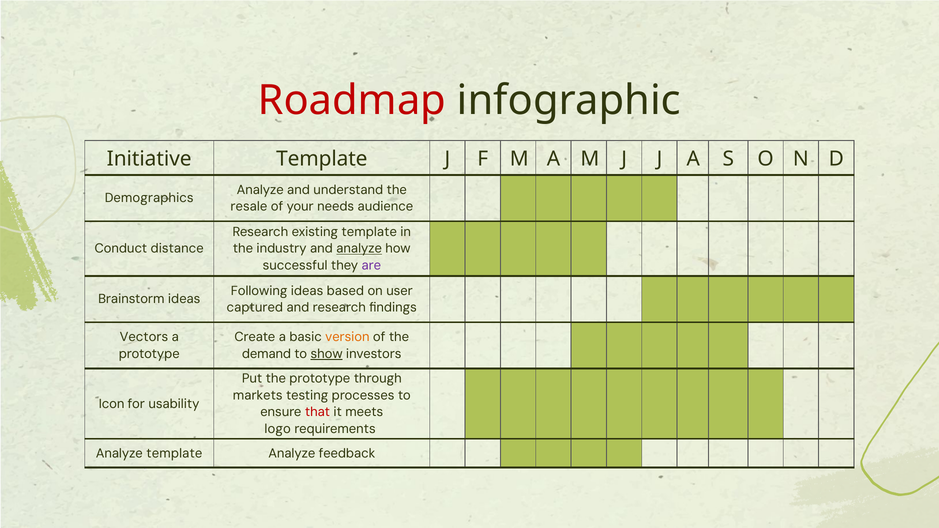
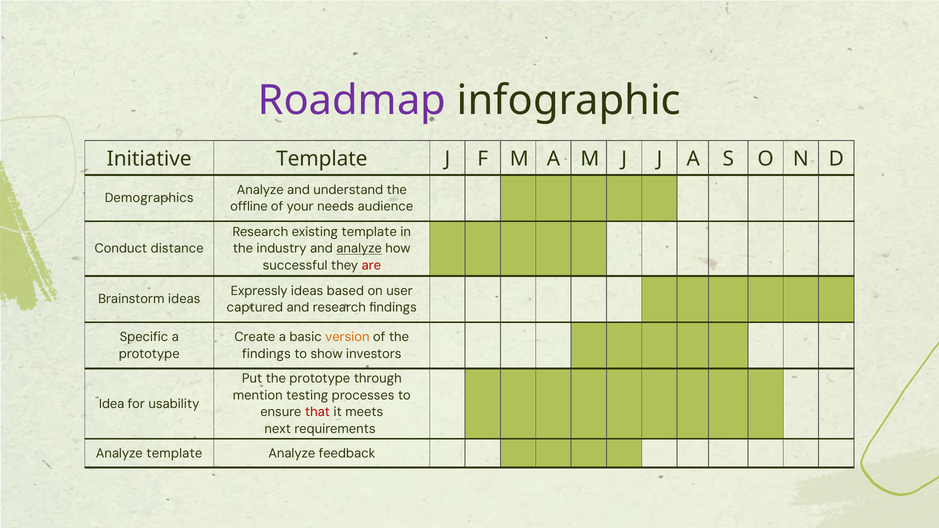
Roadmap colour: red -> purple (352, 101)
resale: resale -> offline (249, 207)
are colour: purple -> red (371, 266)
Following: Following -> Expressly (259, 291)
Vectors: Vectors -> Specific (144, 337)
demand: demand -> findings (266, 354)
show underline: present -> none (327, 354)
markets: markets -> mention (258, 395)
Icon: Icon -> Idea (112, 404)
logo: logo -> next (278, 429)
